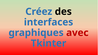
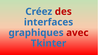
des colour: black -> red (63, 12)
